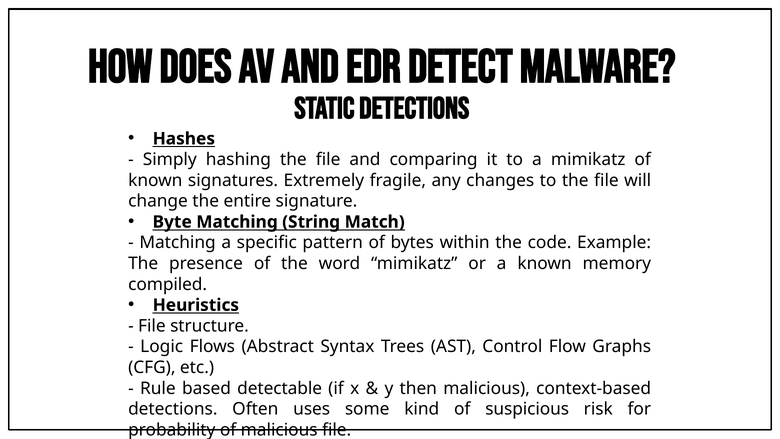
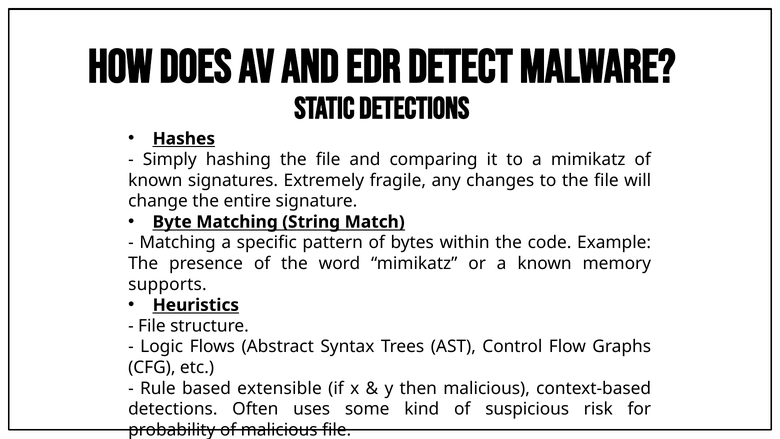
compiled: compiled -> supports (167, 284)
detectable: detectable -> extensible (280, 388)
